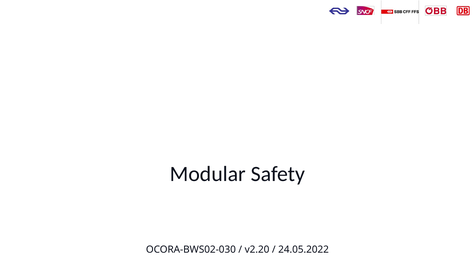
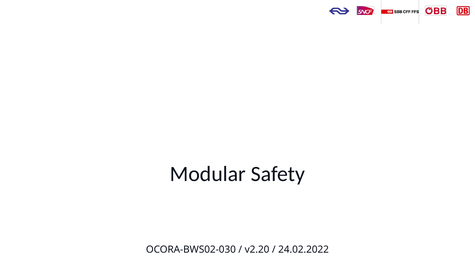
24.05.2022: 24.05.2022 -> 24.02.2022 (304, 250)
